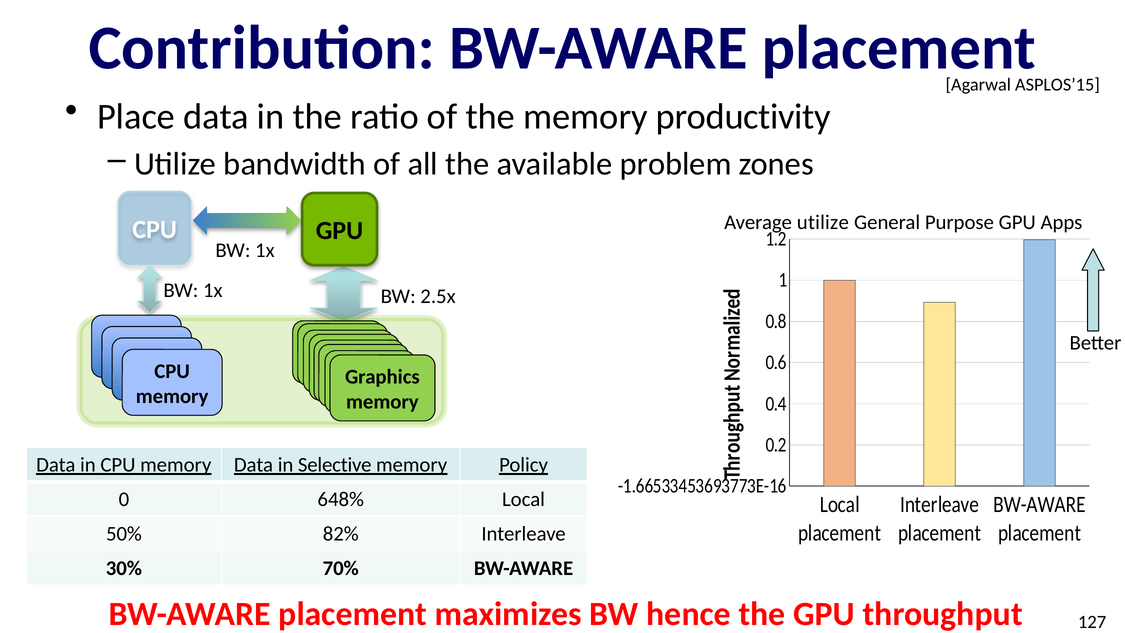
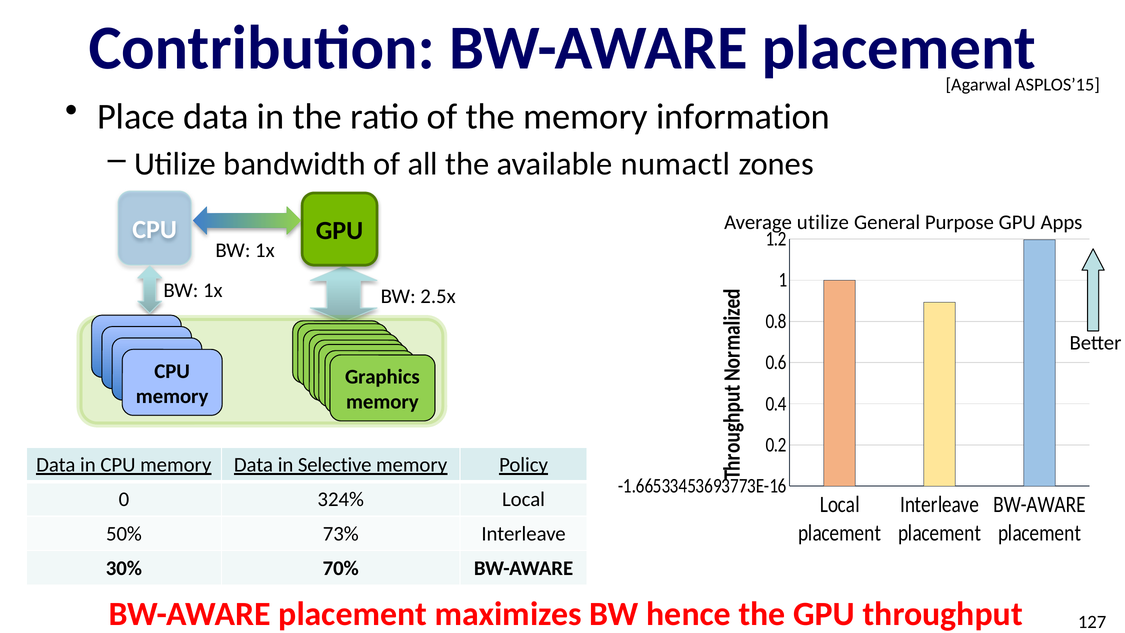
productivity: productivity -> information (743, 116)
problem: problem -> numactl (676, 164)
648%: 648% -> 324% (341, 499)
82%: 82% -> 73% (341, 534)
